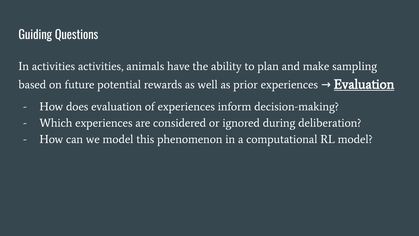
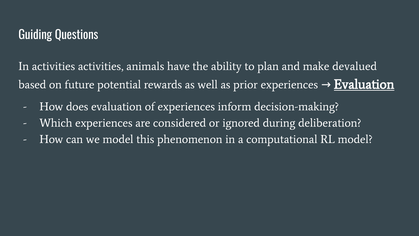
sampling: sampling -> devalued (355, 66)
